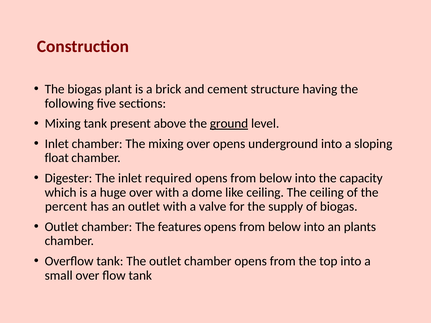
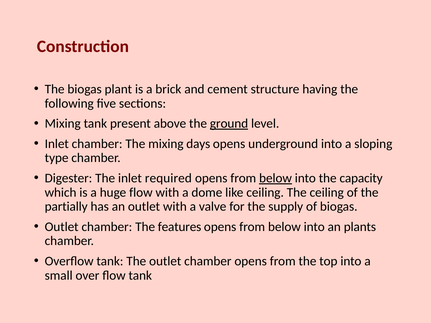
mixing over: over -> days (198, 144)
float: float -> type (57, 158)
below underline: none -> present (276, 178)
huge over: over -> flow (141, 192)
percent: percent -> partially (66, 207)
